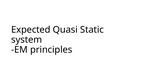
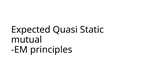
system: system -> mutual (27, 40)
